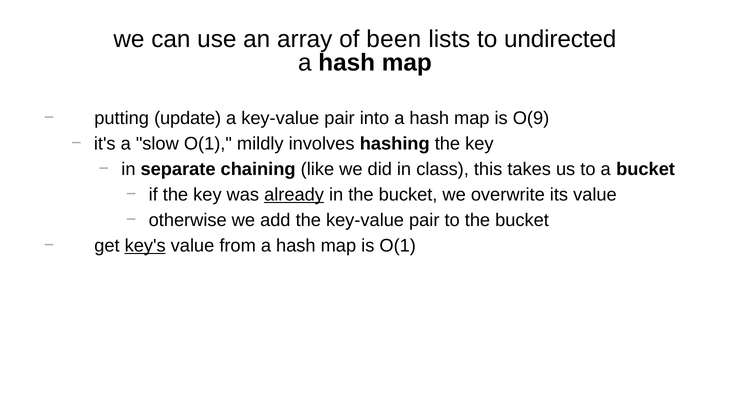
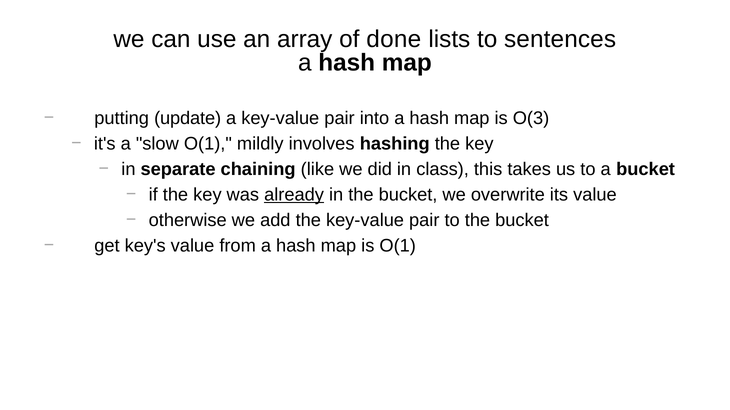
been: been -> done (394, 39)
undirected: undirected -> sentences (560, 39)
O(9: O(9 -> O(3 (531, 118)
key's underline: present -> none (145, 246)
